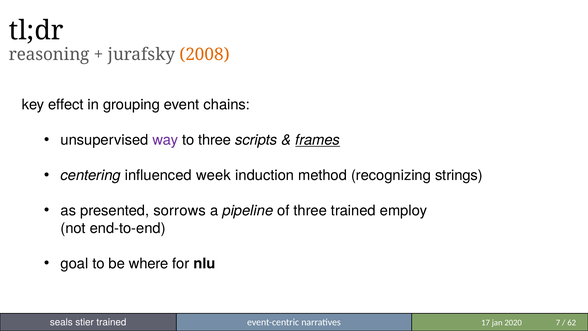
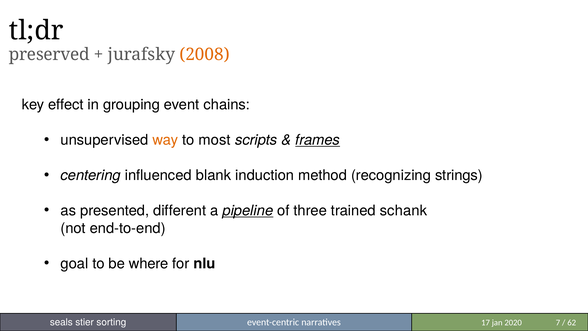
reasoning: reasoning -> preserved (49, 54)
way colour: purple -> orange (165, 140)
to three: three -> most (215, 140)
week: week -> blank (213, 175)
sorrows: sorrows -> different (180, 210)
pipeline underline: none -> present (248, 210)
employ: employ -> schank (403, 210)
stier trained: trained -> sorting (111, 322)
